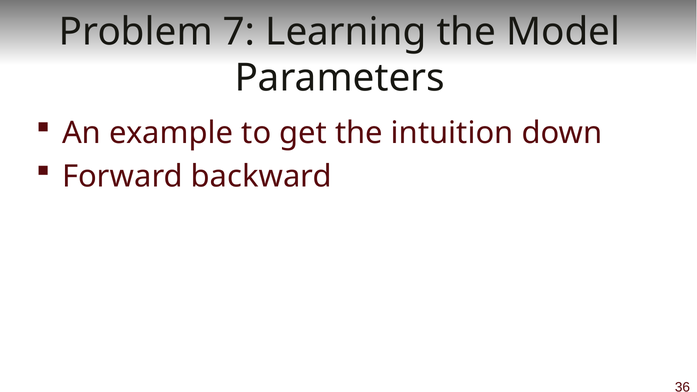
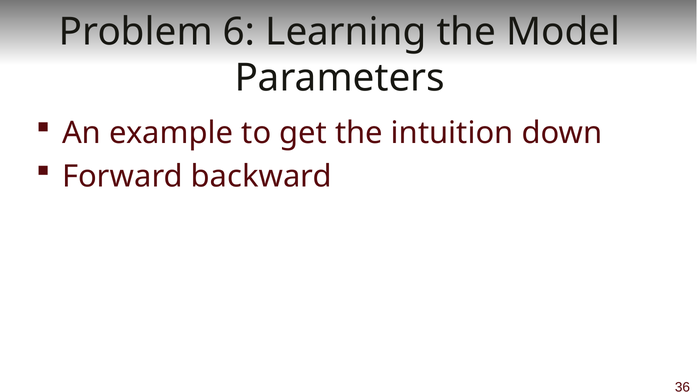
7: 7 -> 6 (239, 32)
